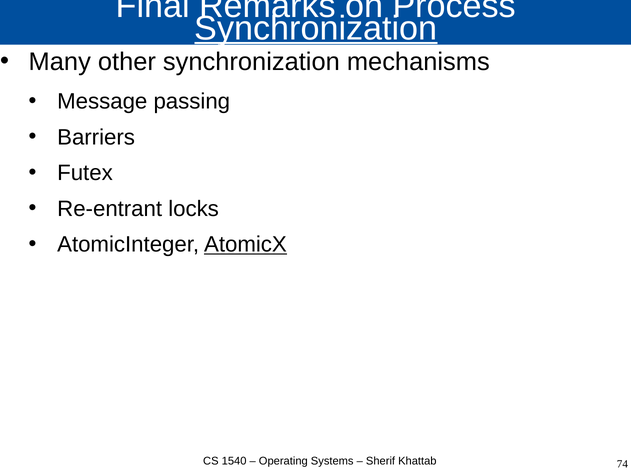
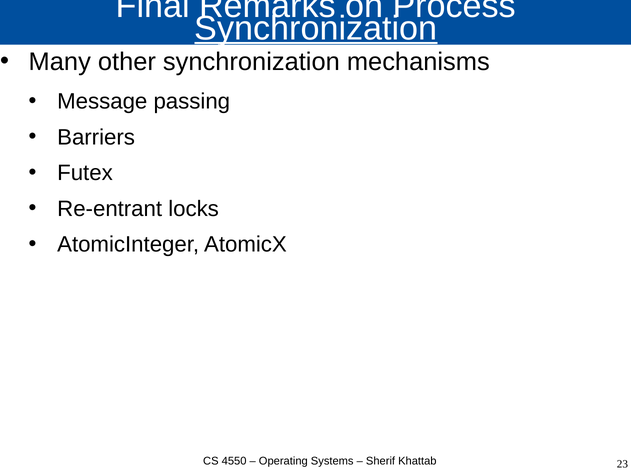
AtomicX underline: present -> none (245, 245)
1540: 1540 -> 4550 (234, 461)
74: 74 -> 23 (622, 464)
